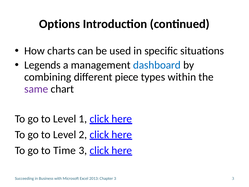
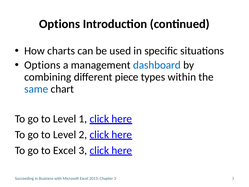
Legends: Legends -> Options (42, 65)
same colour: purple -> blue (36, 89)
to Time: Time -> Excel (65, 150)
